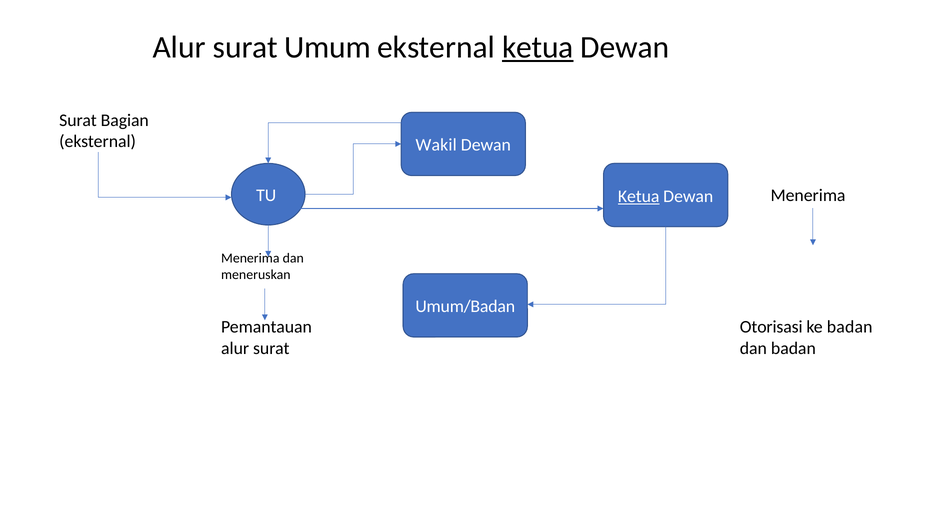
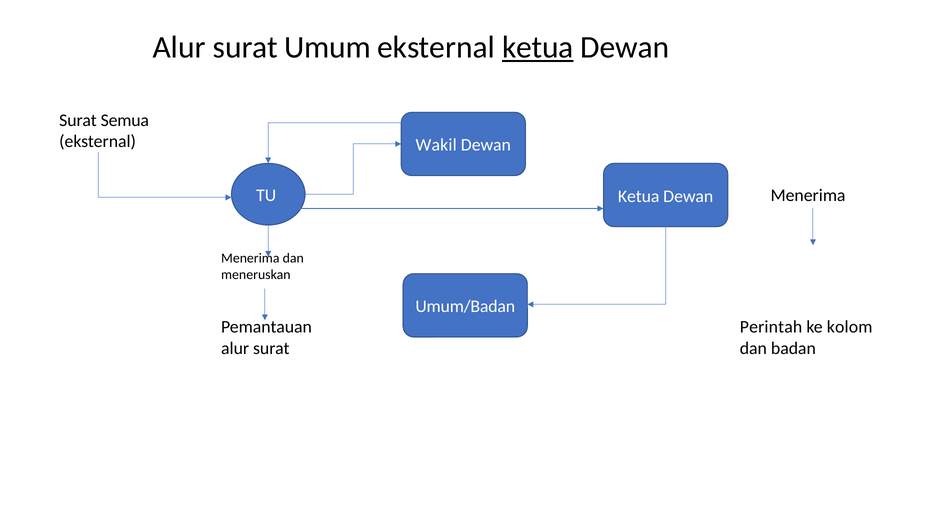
Bagian: Bagian -> Semua (125, 121)
Ketua underline: present -> none (639, 196)
Otorisasi: Otorisasi -> Perintah (771, 327)
ke badan: badan -> kolom (850, 327)
